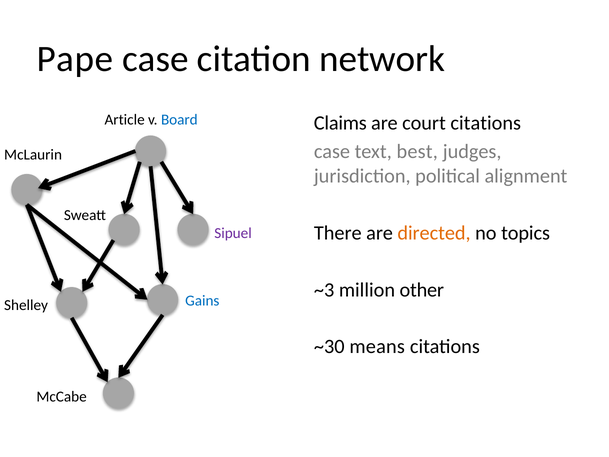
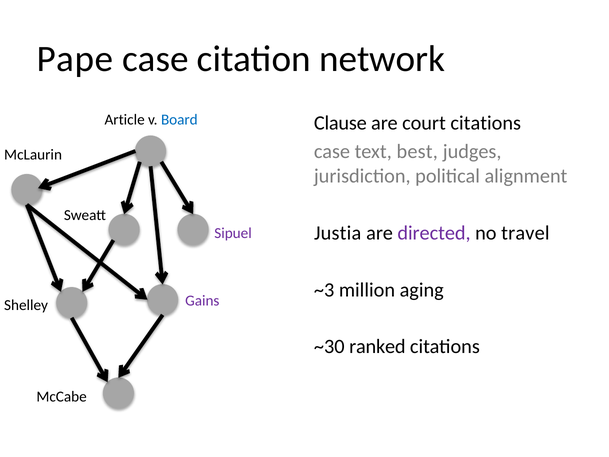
Claims: Claims -> Clause (340, 123)
There: There -> Justia (338, 233)
directed colour: orange -> purple (434, 233)
topics: topics -> travel (525, 233)
other: other -> aging (422, 290)
Gains colour: blue -> purple (202, 300)
means: means -> ranked (377, 346)
